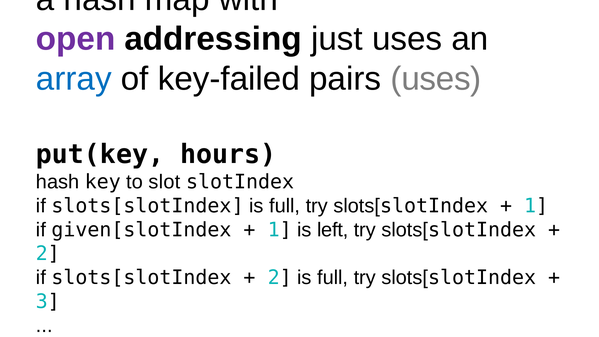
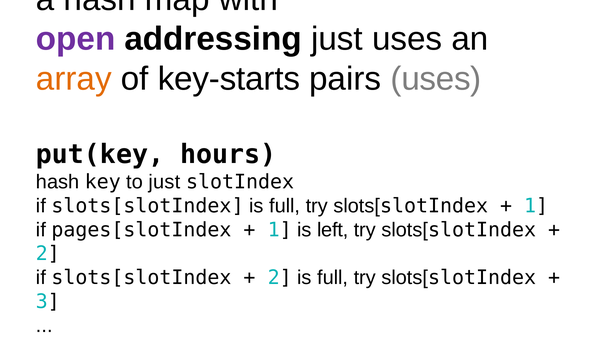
array colour: blue -> orange (74, 79)
key-failed: key-failed -> key-starts (229, 79)
to slot: slot -> just (164, 182)
given[slotIndex: given[slotIndex -> pages[slotIndex (142, 230)
